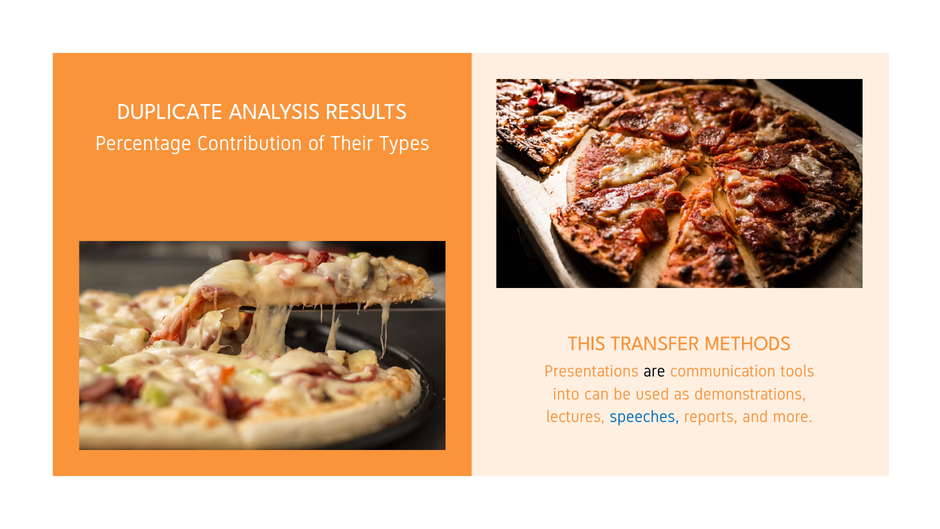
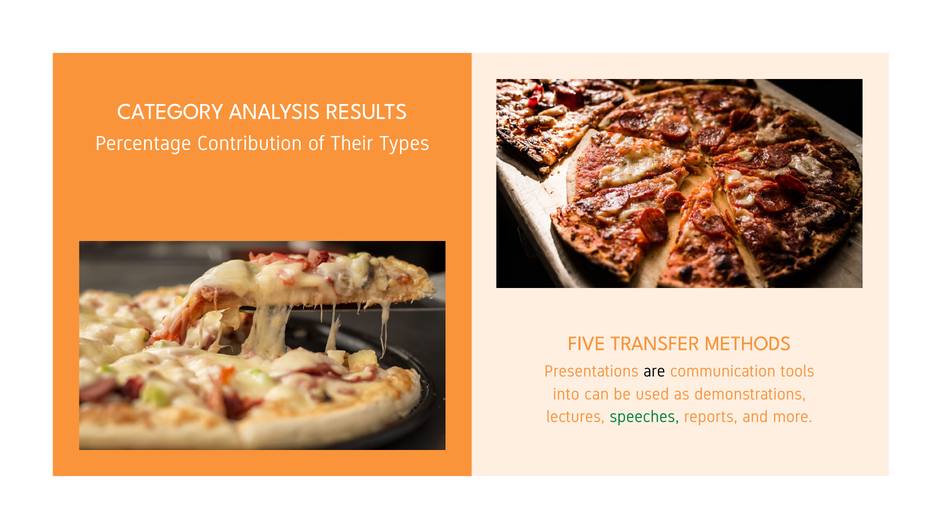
DUPLICATE: DUPLICATE -> CATEGORY (170, 111)
THIS: THIS -> FIVE (587, 343)
speeches colour: blue -> green (644, 417)
